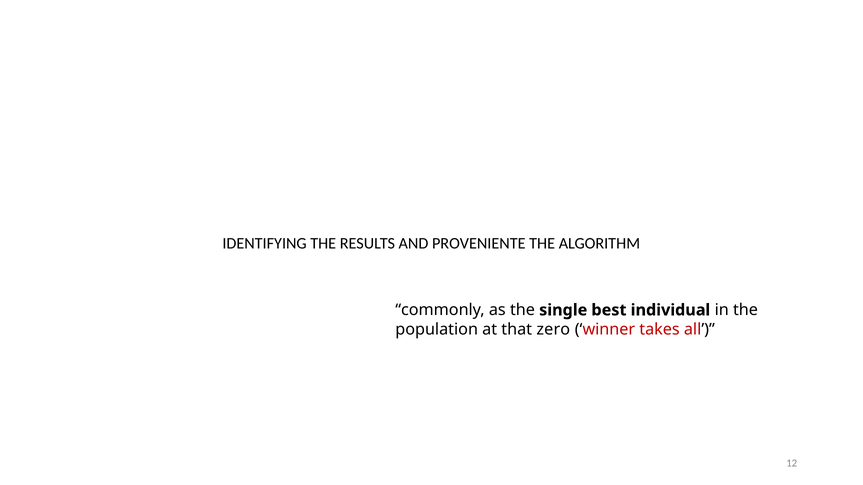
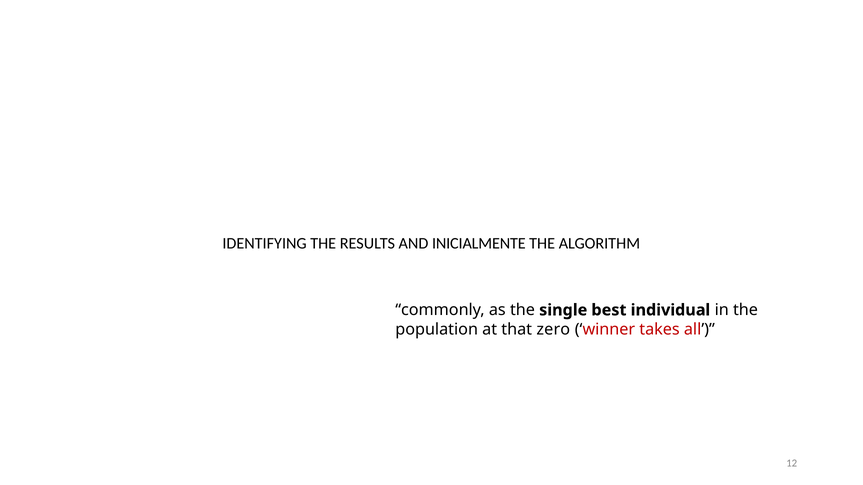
PROVENIENTE: PROVENIENTE -> INICIALMENTE (479, 244)
